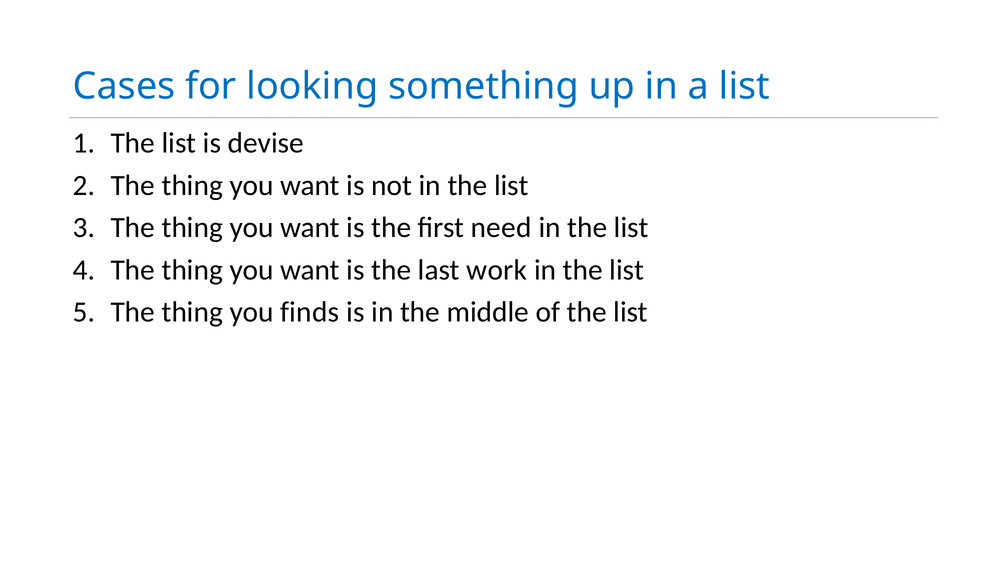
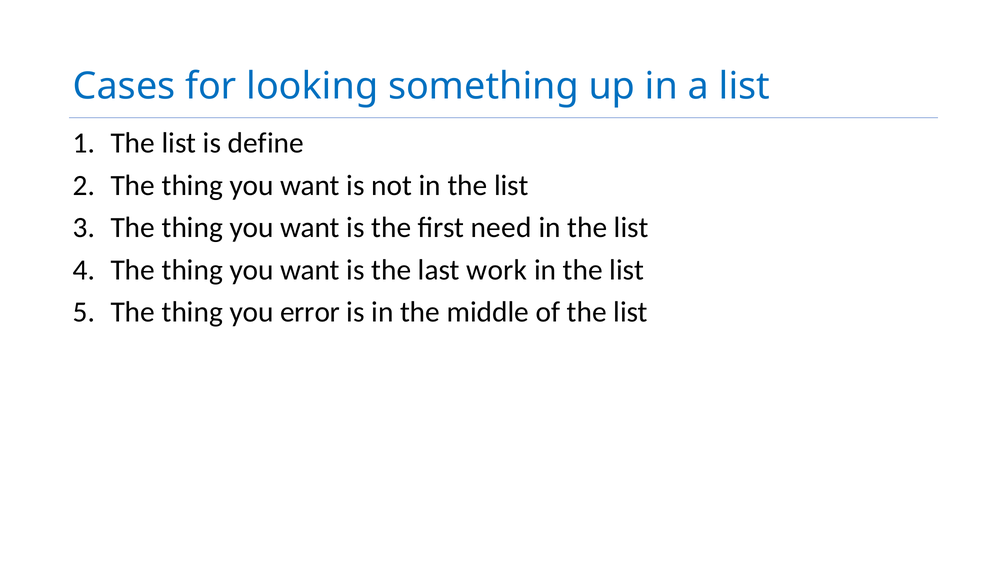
devise: devise -> define (266, 143)
finds: finds -> error (310, 312)
